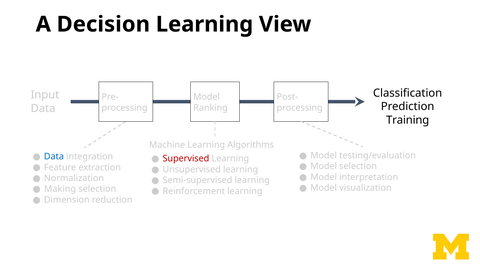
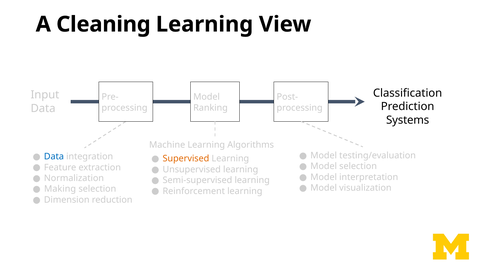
Decision: Decision -> Cleaning (103, 24)
Training: Training -> Systems (408, 120)
Supervised colour: red -> orange (186, 159)
